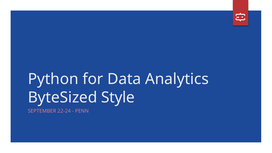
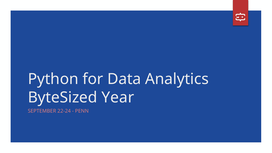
Style: Style -> Year (118, 97)
